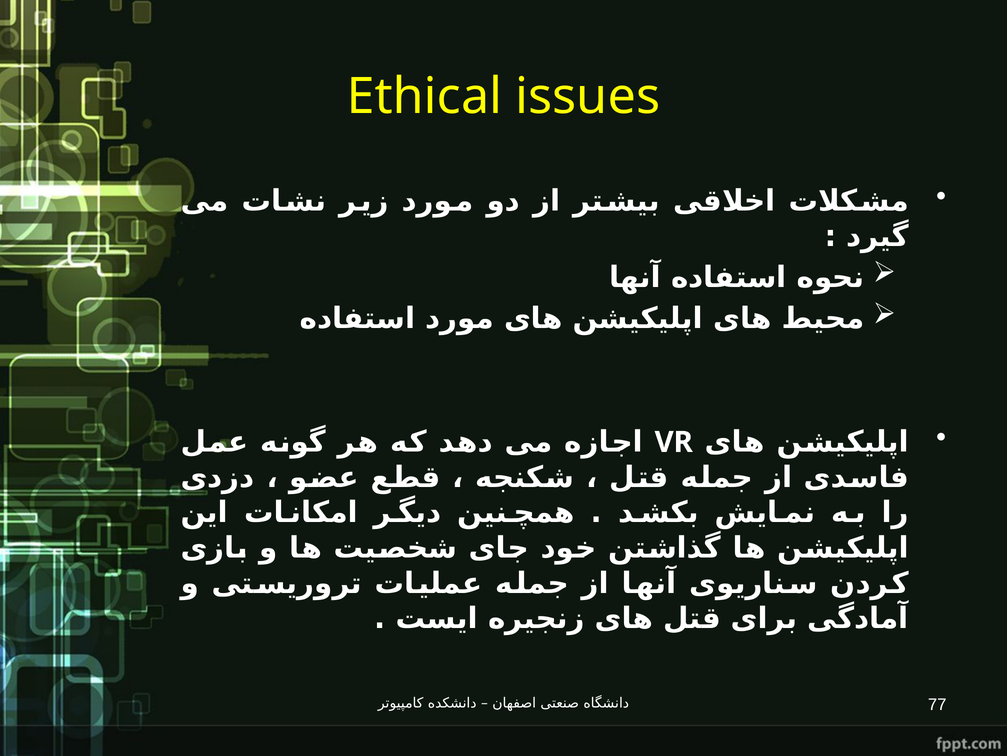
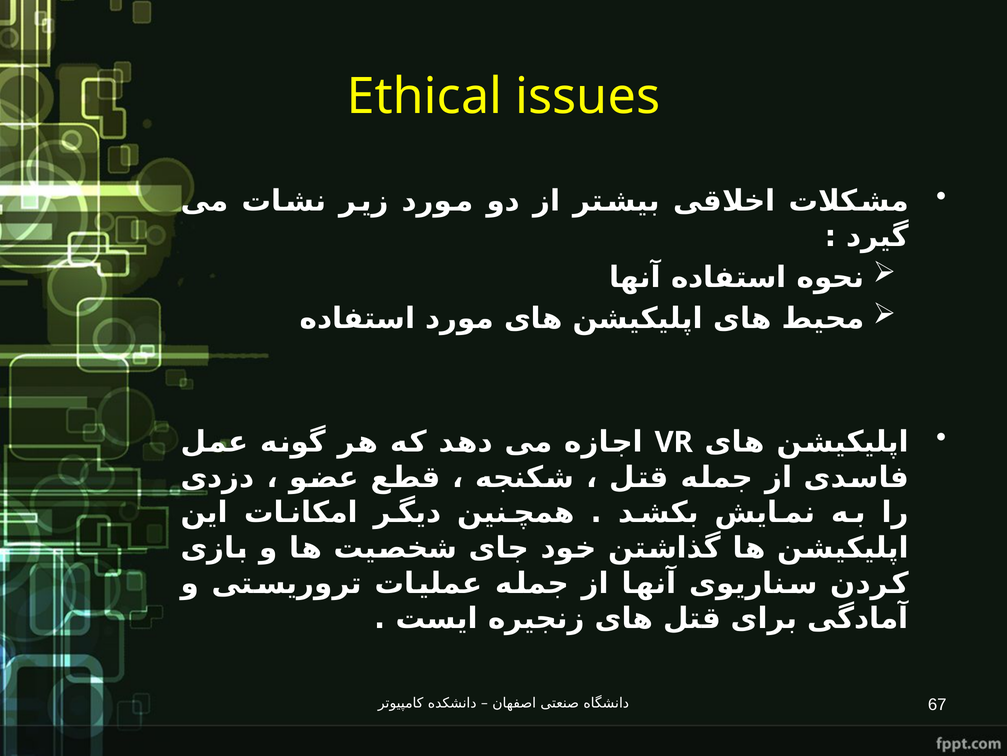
77: 77 -> 67 (937, 704)
